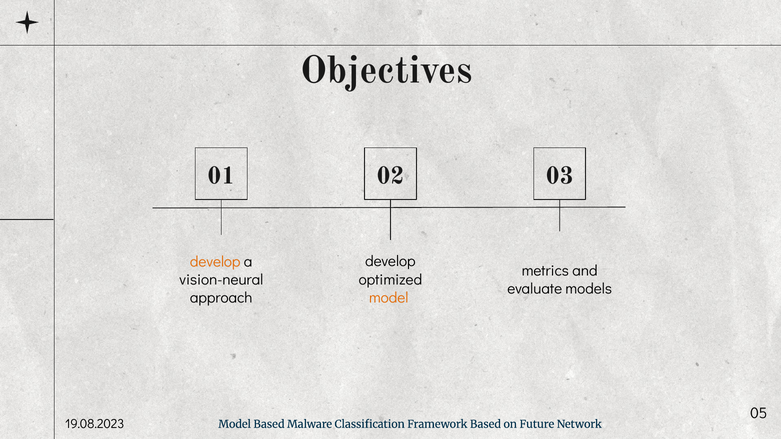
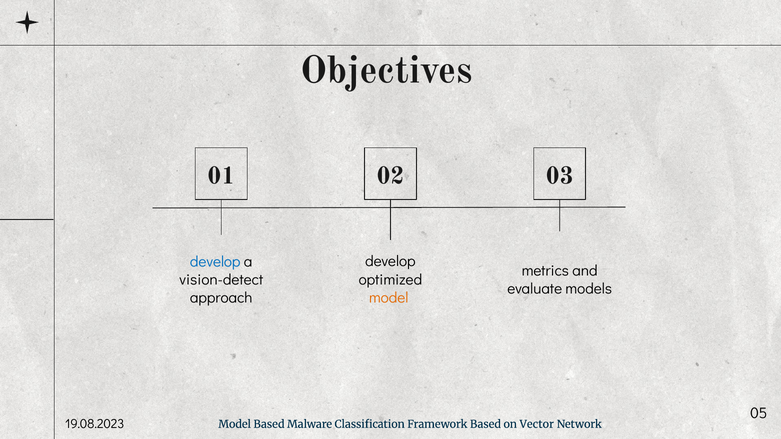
develop colour: orange -> blue (215, 262)
vision-neural: vision-neural -> vision-detect (221, 280)
Future: Future -> Vector (537, 425)
